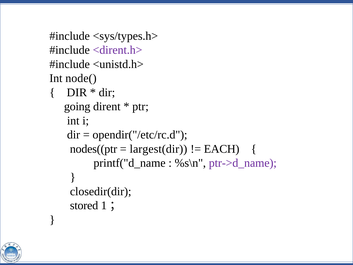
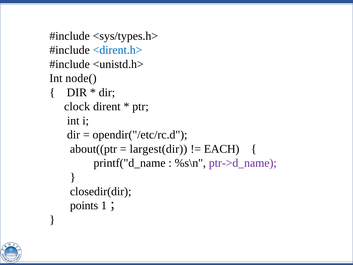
<dirent.h> colour: purple -> blue (118, 50)
going: going -> clock (77, 106)
nodes((ptr: nodes((ptr -> about((ptr (93, 149)
stored: stored -> points (84, 205)
